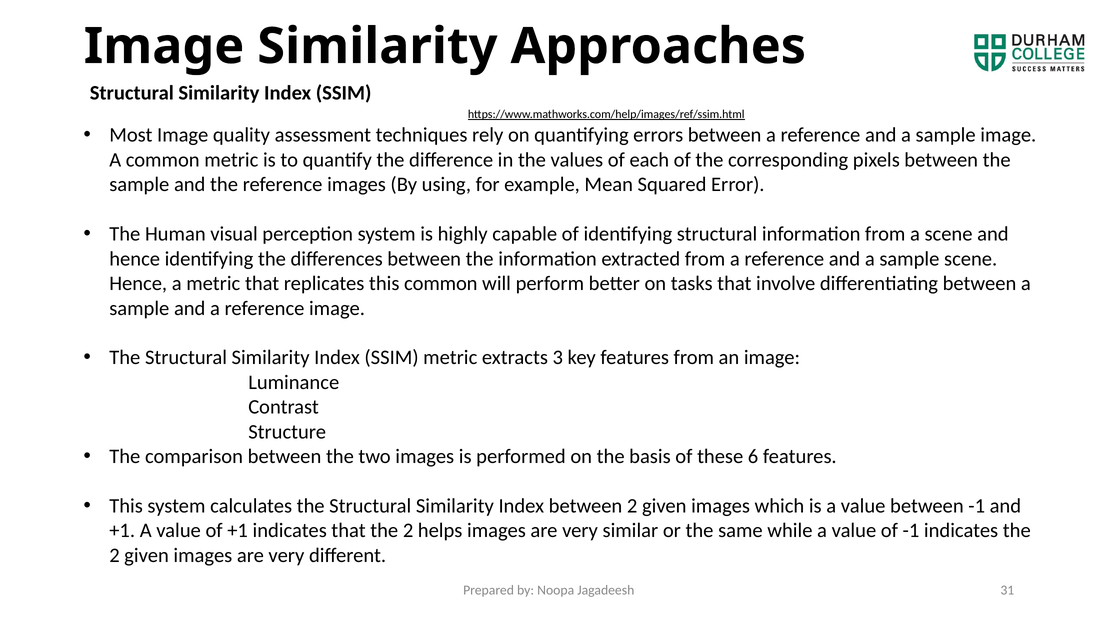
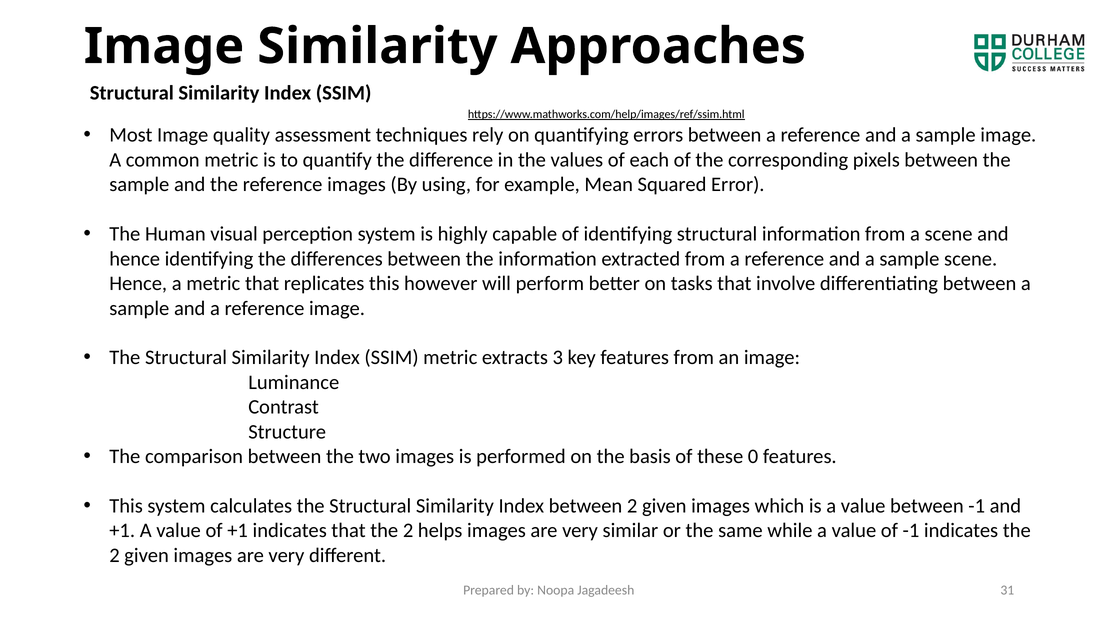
this common: common -> however (441, 283)
6: 6 -> 0 (753, 456)
